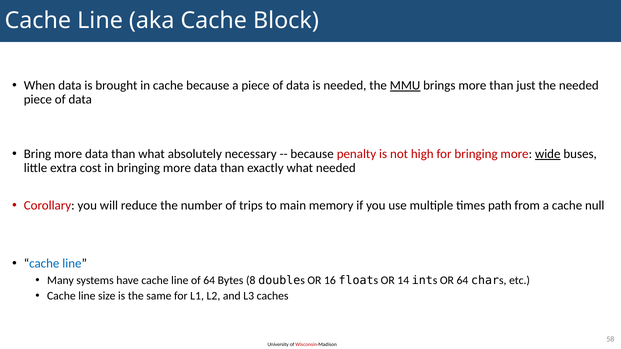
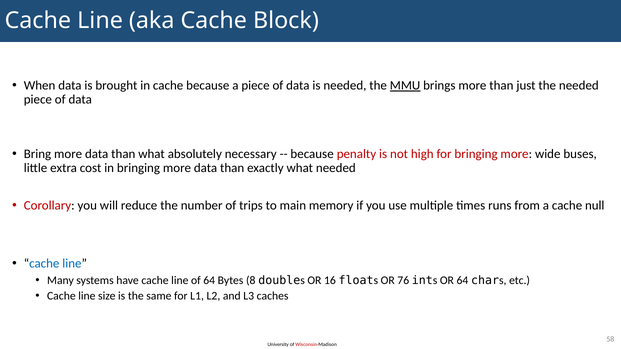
wide underline: present -> none (548, 154)
path: path -> runs (500, 206)
14: 14 -> 76 (403, 280)
